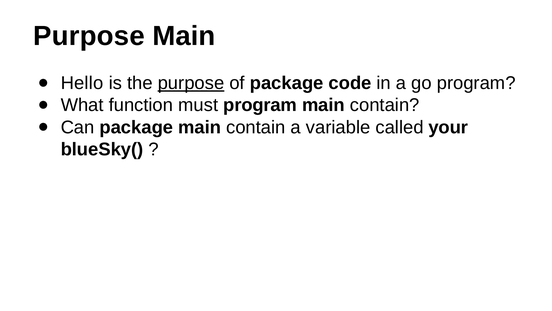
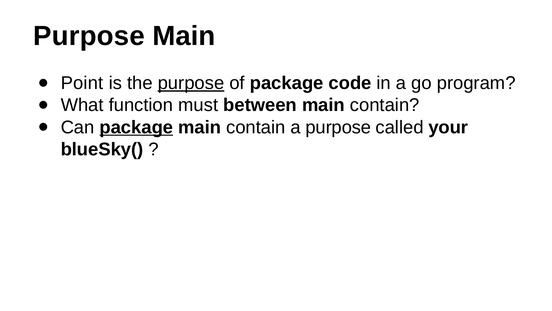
Hello: Hello -> Point (82, 83)
must program: program -> between (260, 105)
package underline: none -> present (136, 127)
a variable: variable -> purpose (338, 127)
